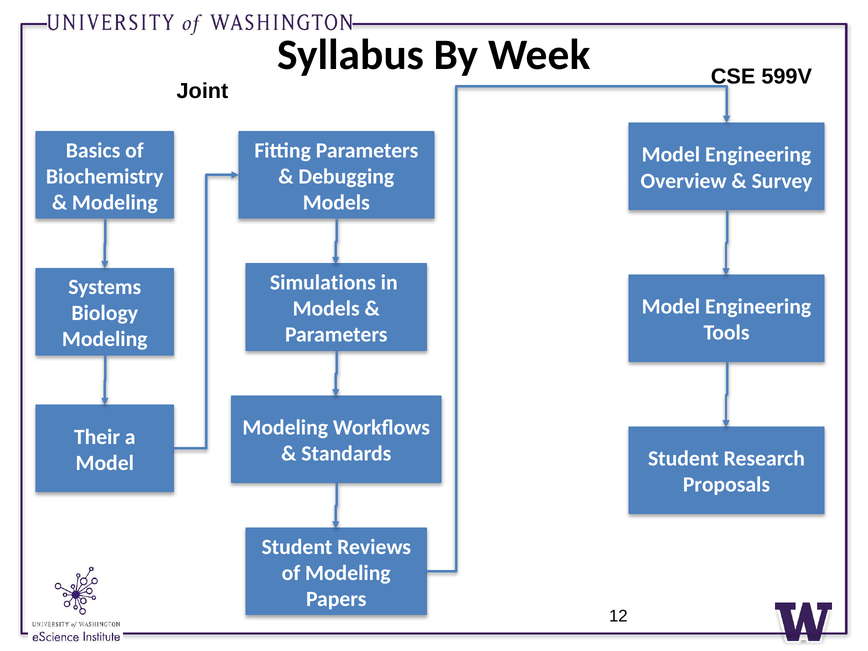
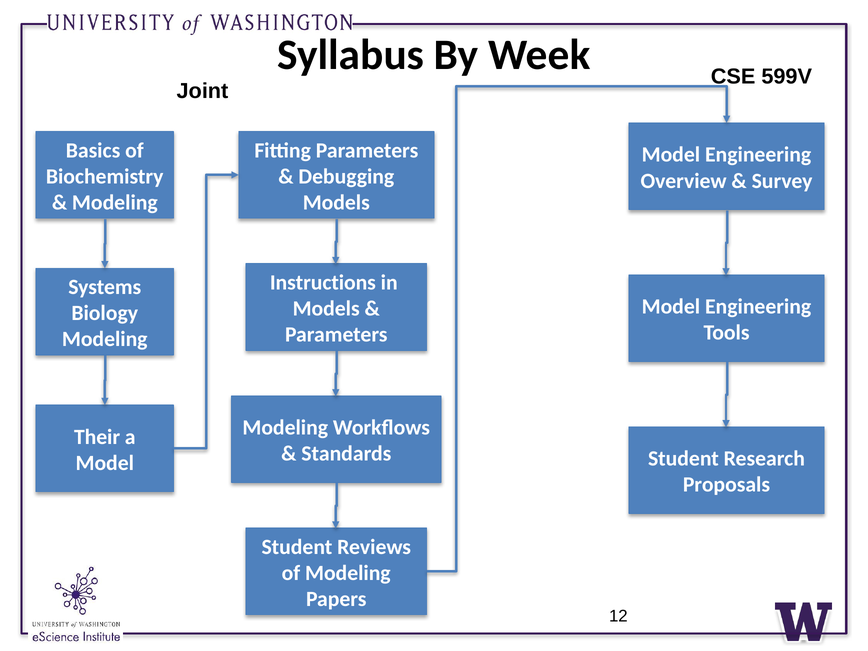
Simulations: Simulations -> Instructions (323, 283)
